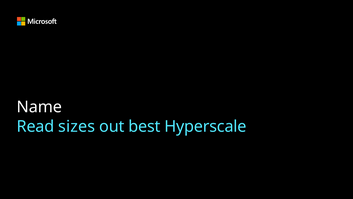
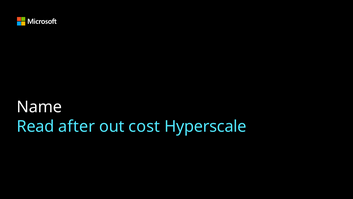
sizes: sizes -> after (77, 126)
best: best -> cost (144, 126)
